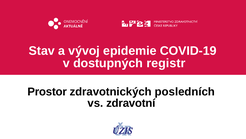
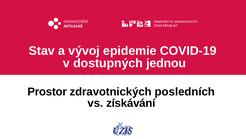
registr: registr -> jednou (166, 63)
zdravotní: zdravotní -> získávání (131, 103)
